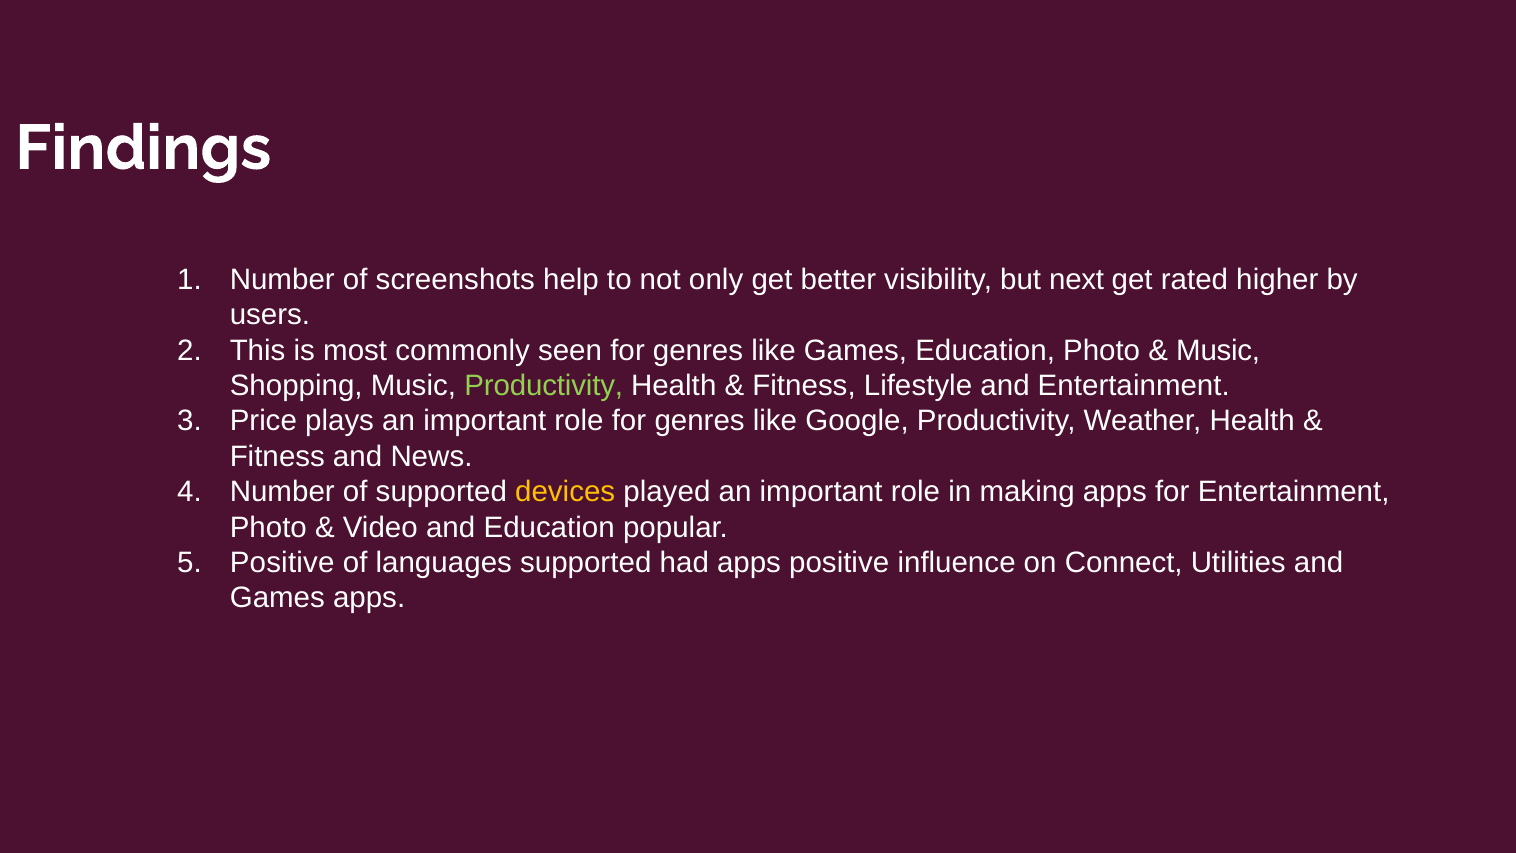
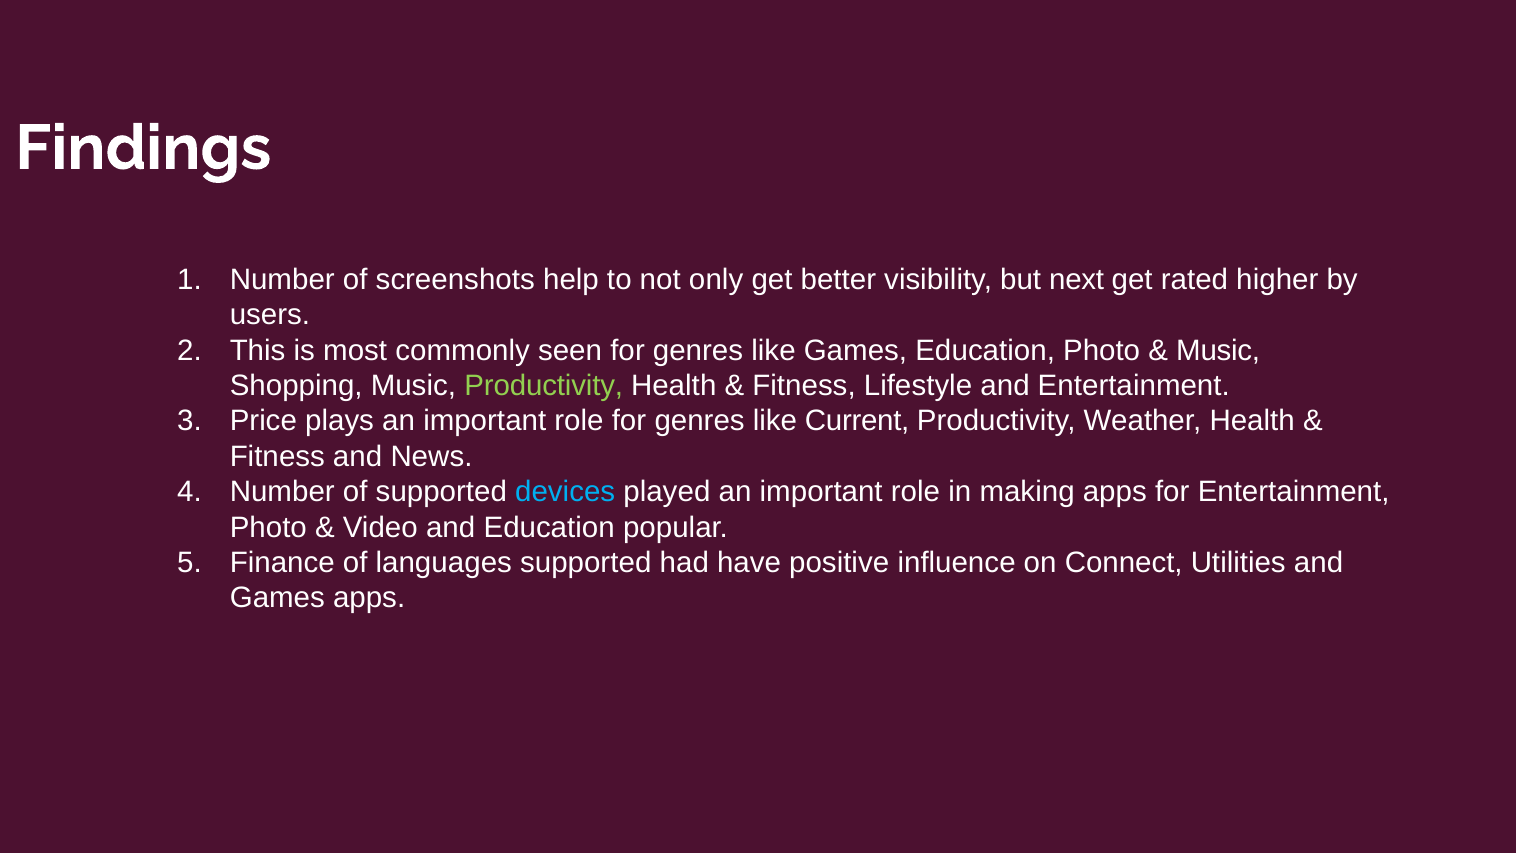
Google: Google -> Current (857, 421)
devices colour: yellow -> light blue (565, 492)
Positive: Positive -> Finance (282, 563)
had apps: apps -> have (749, 563)
